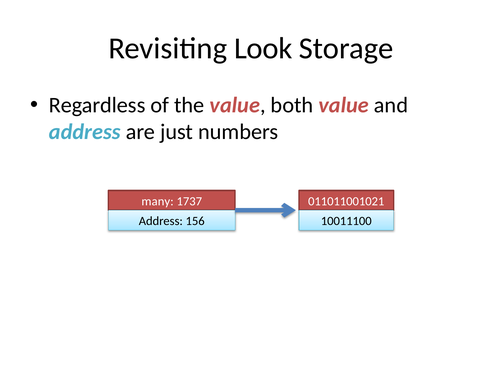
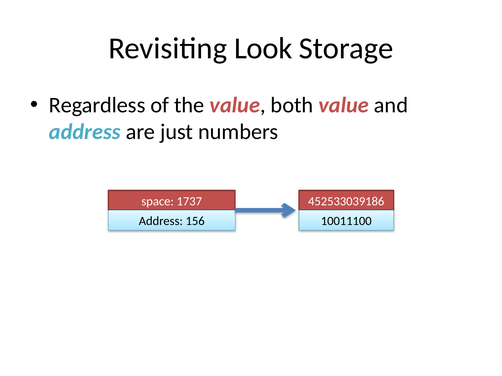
many: many -> space (158, 201)
011011001021: 011011001021 -> 452533039186 (346, 201)
